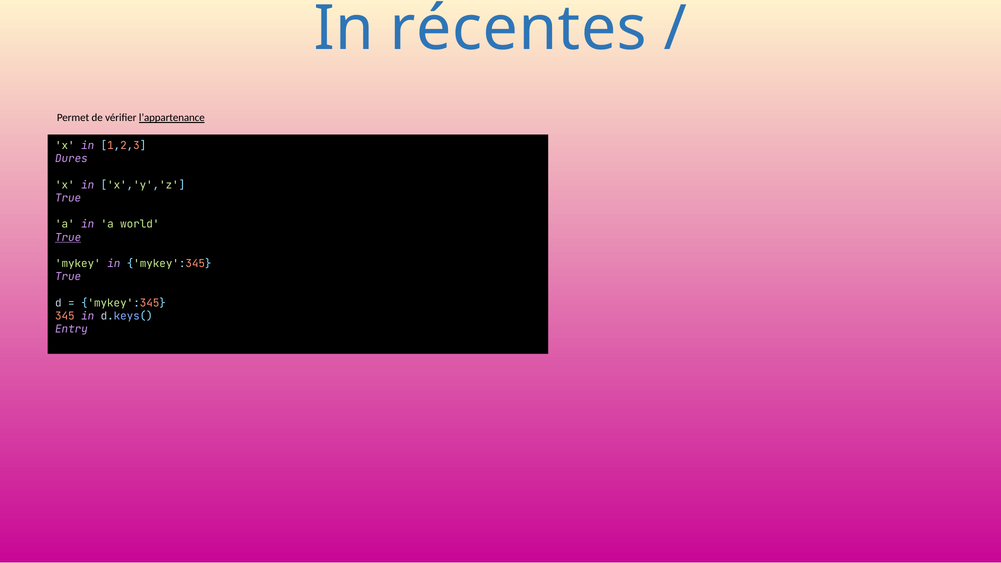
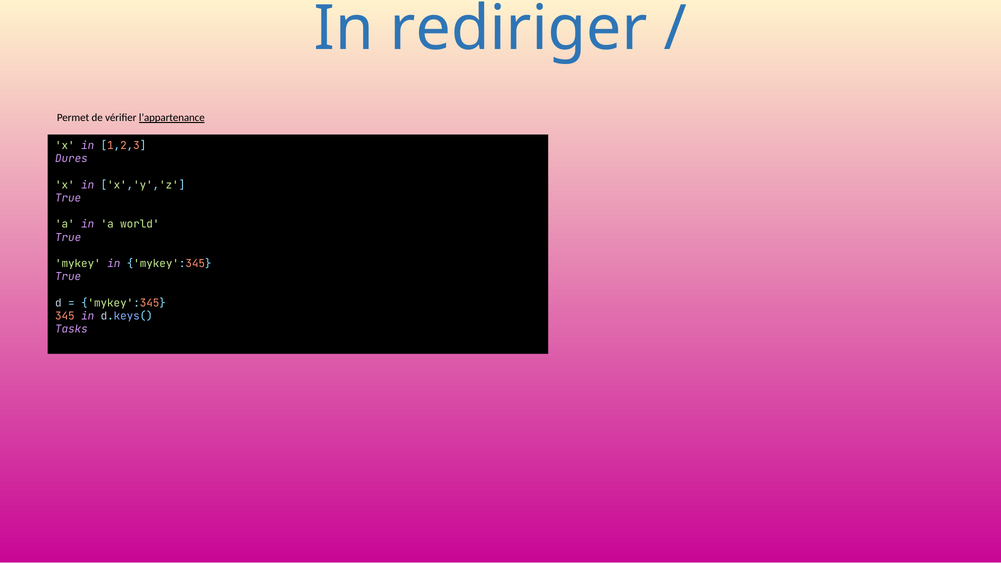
récentes: récentes -> rediriger (519, 29)
True underline: present -> none (68, 238)
Entry: Entry -> Tasks (71, 329)
